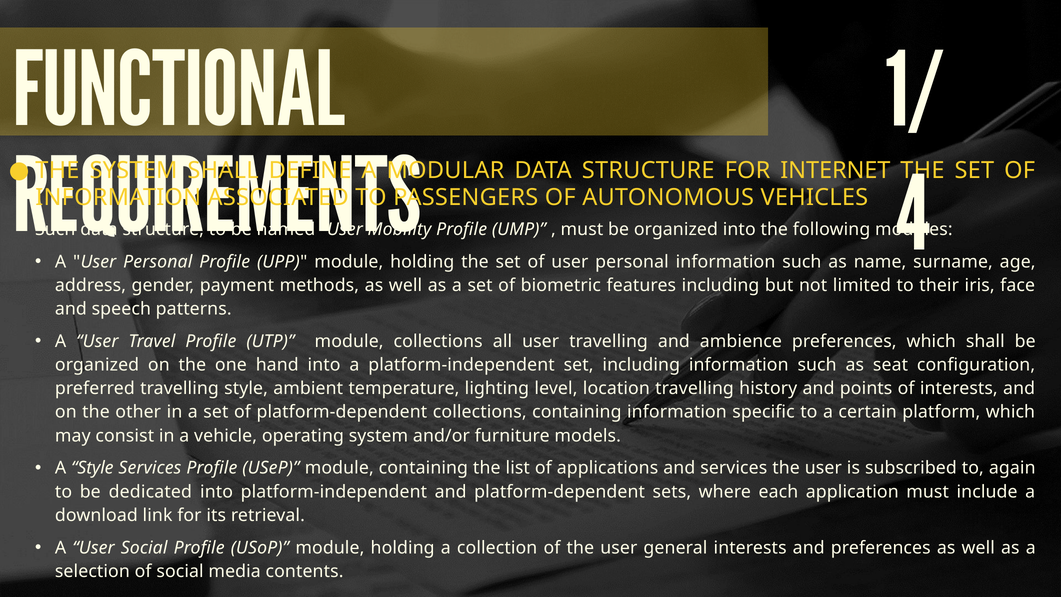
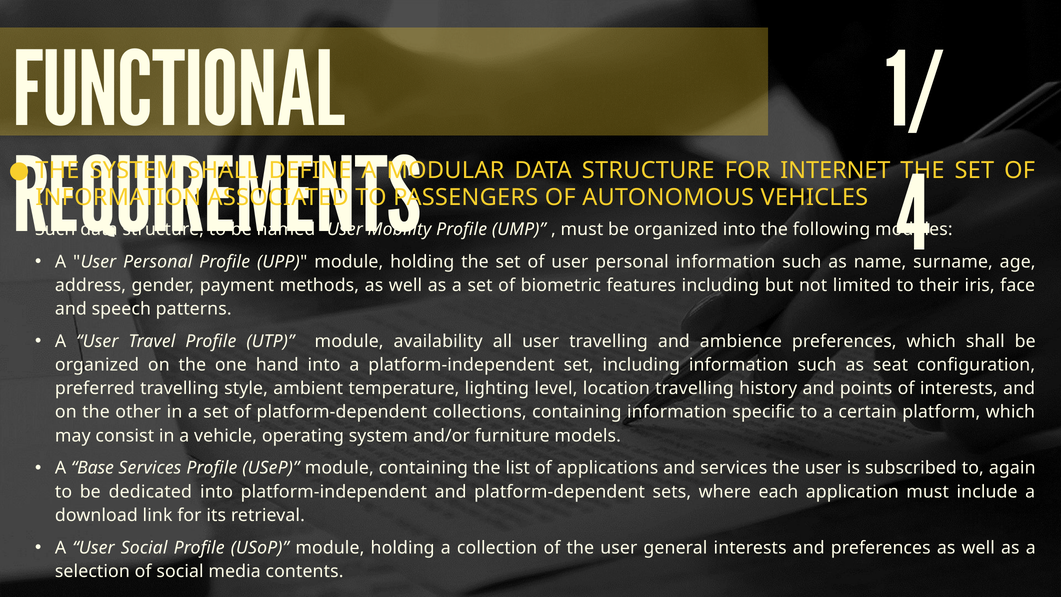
module collections: collections -> availability (438, 341)
A Style: Style -> Base (92, 468)
